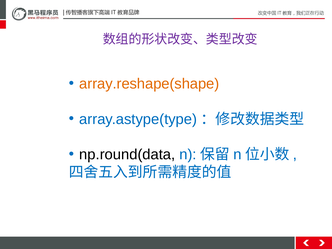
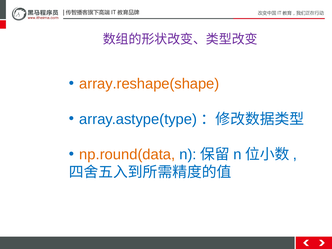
np.round(data colour: black -> orange (127, 155)
